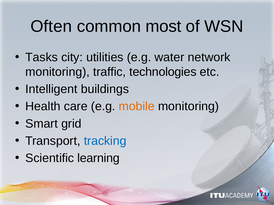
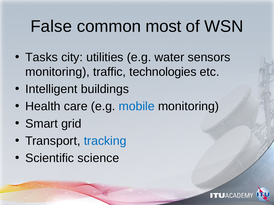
Often: Often -> False (51, 27)
network: network -> sensors (209, 57)
mobile colour: orange -> blue (137, 107)
learning: learning -> science (98, 158)
